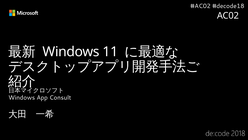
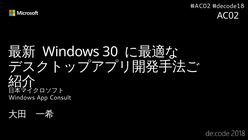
11: 11 -> 30 (110, 52)
